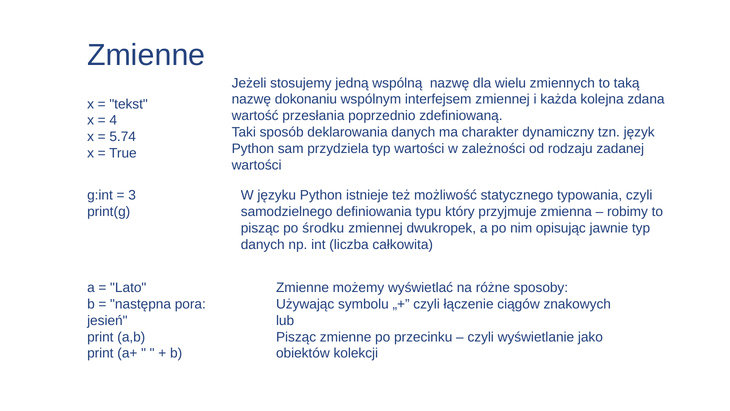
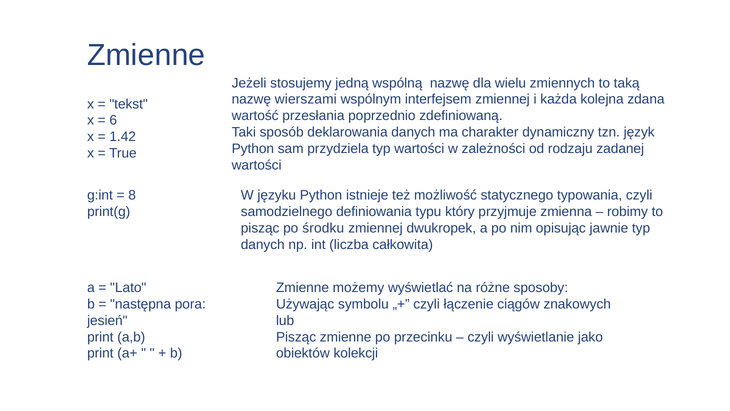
dokonaniu: dokonaniu -> wierszami (306, 99)
4: 4 -> 6 (113, 120)
5.74: 5.74 -> 1.42 (123, 137)
3: 3 -> 8 (132, 195)
